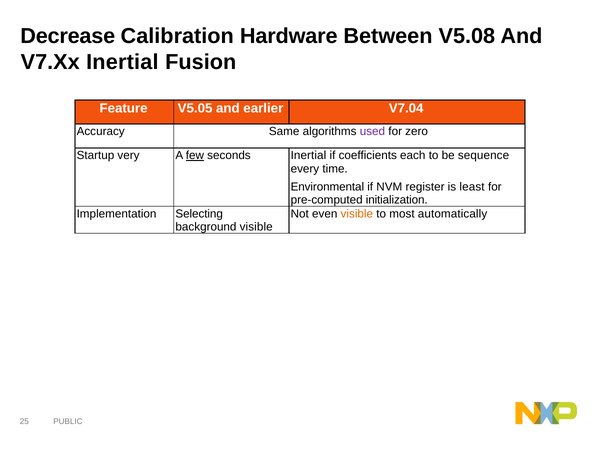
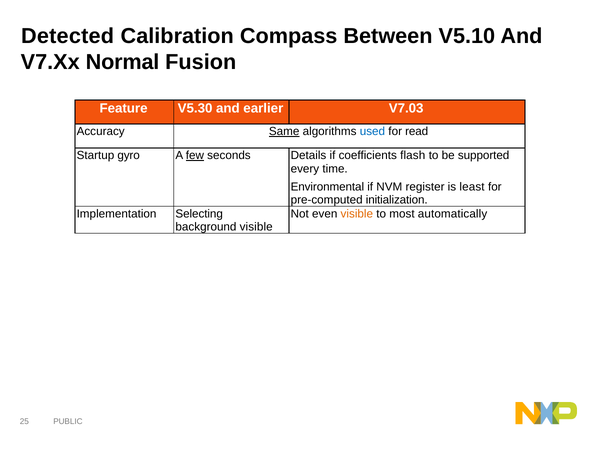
Decrease: Decrease -> Detected (68, 36)
Hardware: Hardware -> Compass (289, 36)
V5.08: V5.08 -> V5.10 (467, 36)
V7.Xx Inertial: Inertial -> Normal (123, 62)
V5.05: V5.05 -> V5.30 (195, 108)
V7.04: V7.04 -> V7.03 (406, 108)
Same underline: none -> present (284, 132)
used colour: purple -> blue (372, 132)
zero: zero -> read (417, 132)
very: very -> gyro (129, 156)
seconds Inertial: Inertial -> Details (308, 156)
each: each -> flash (413, 156)
sequence: sequence -> supported (484, 156)
